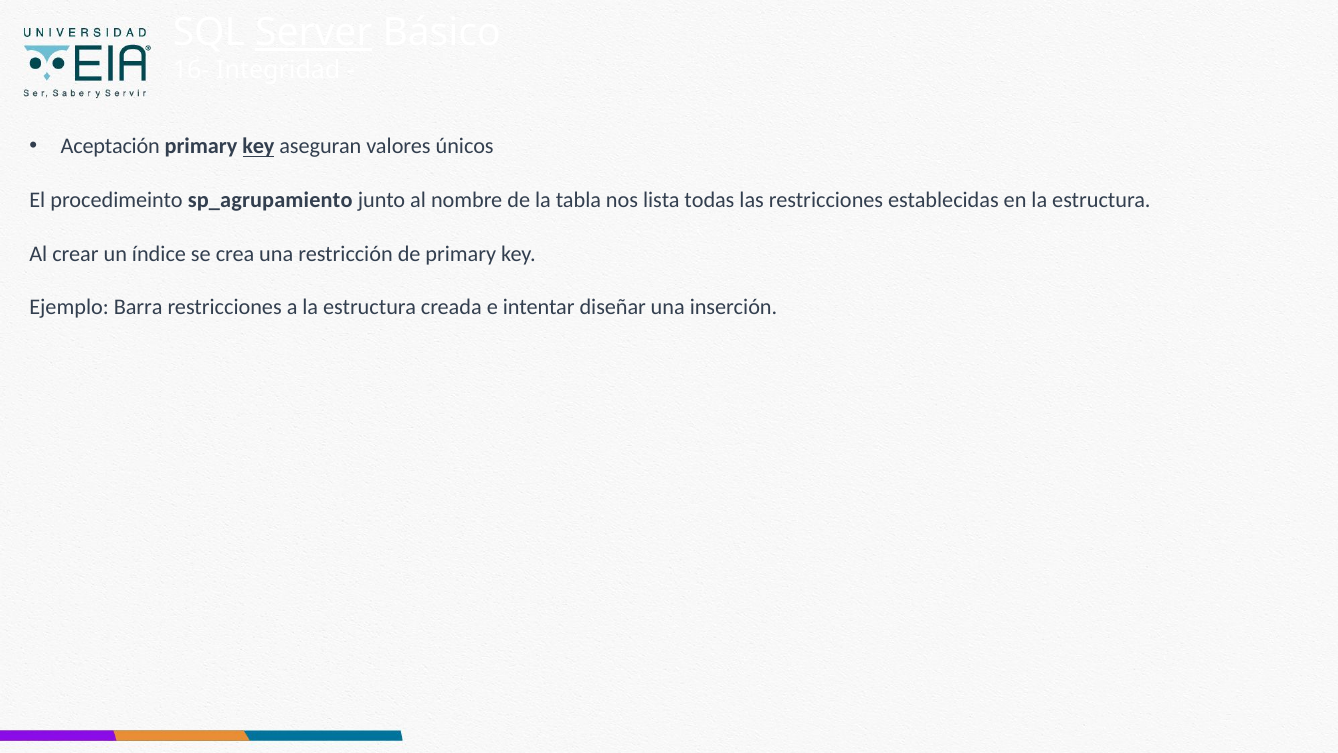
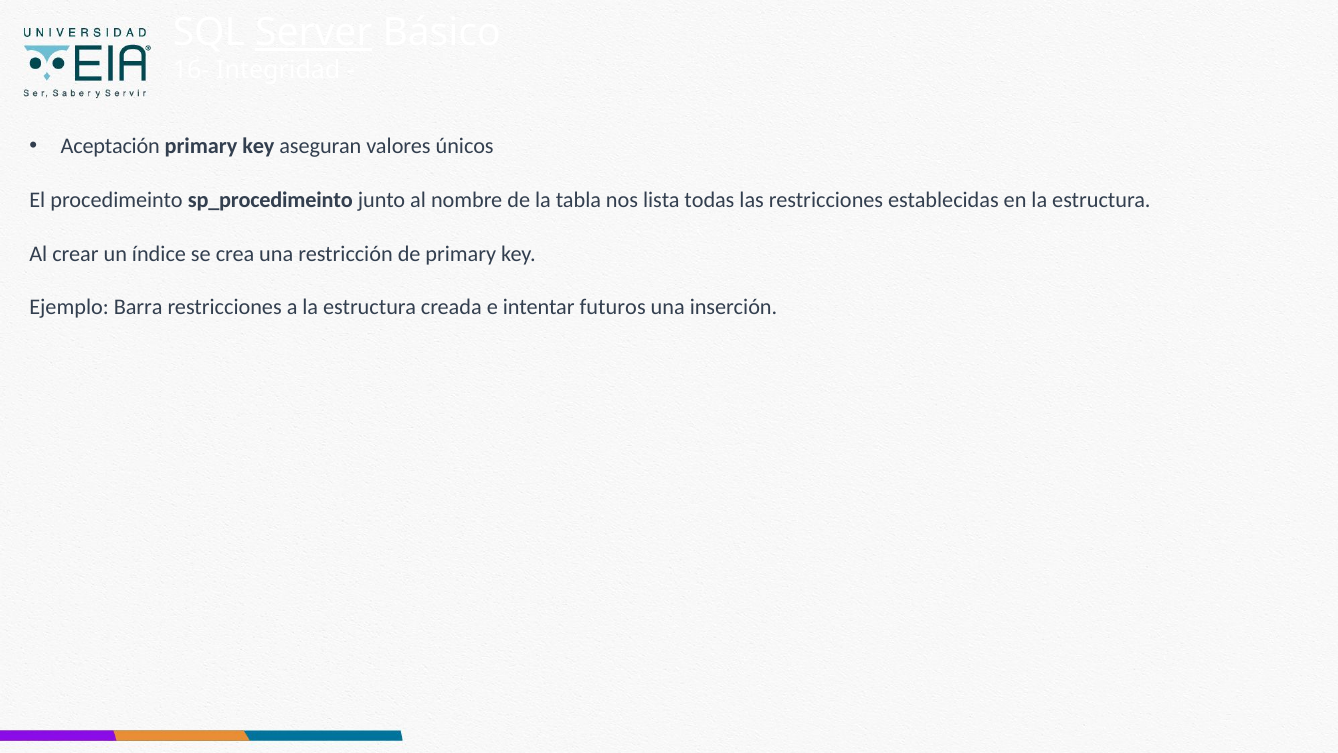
key underline: present -> none (258, 147)
sp_agrupamiento: sp_agrupamiento -> sp_procedimeinto (270, 200)
diseñar: diseñar -> futuros (613, 307)
